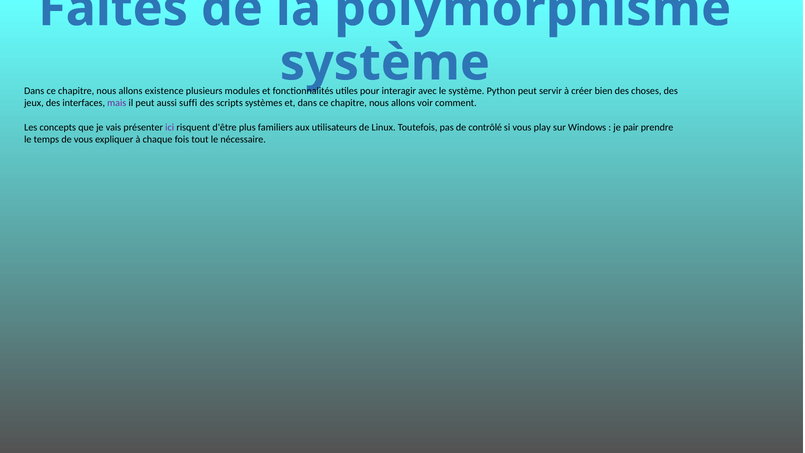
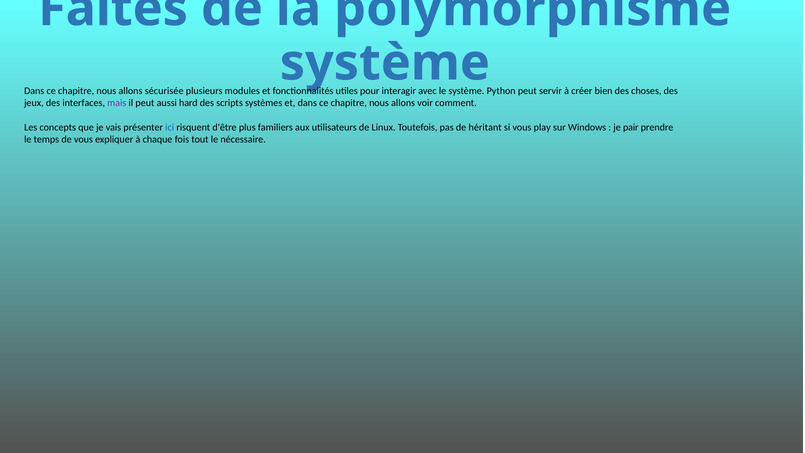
existence: existence -> sécurisée (164, 91)
suffi: suffi -> hard (188, 103)
ici colour: purple -> blue (170, 127)
contrôlé: contrôlé -> héritant (485, 127)
